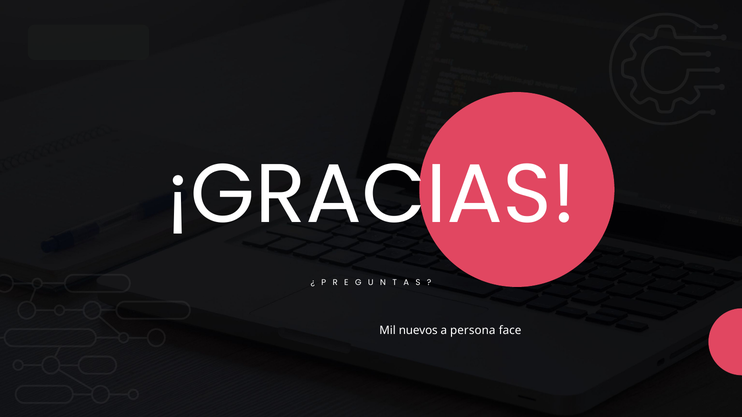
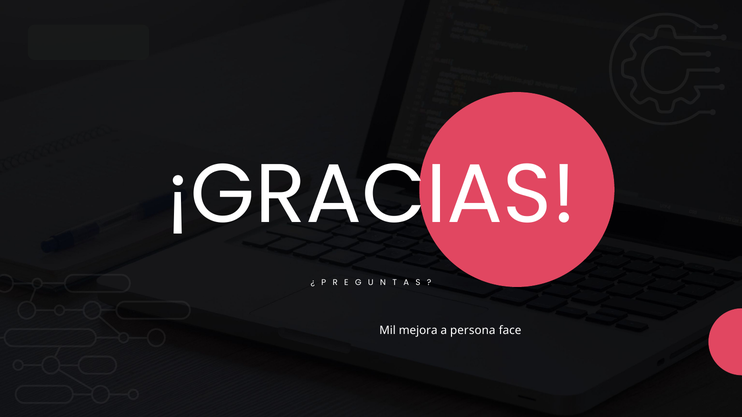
nuevos: nuevos -> mejora (418, 331)
